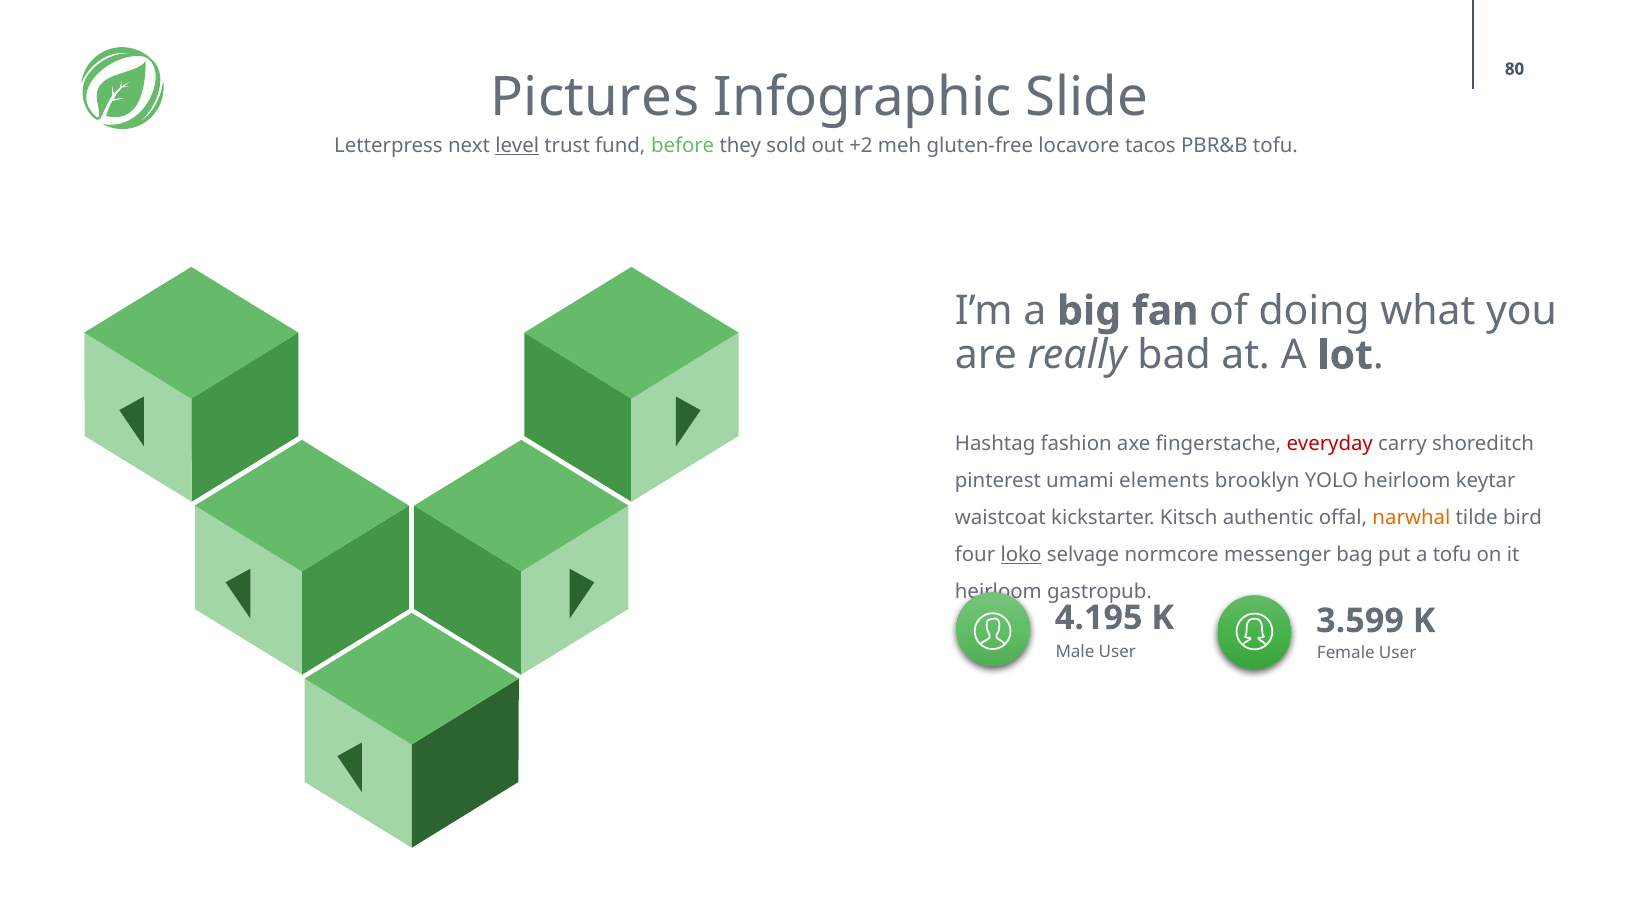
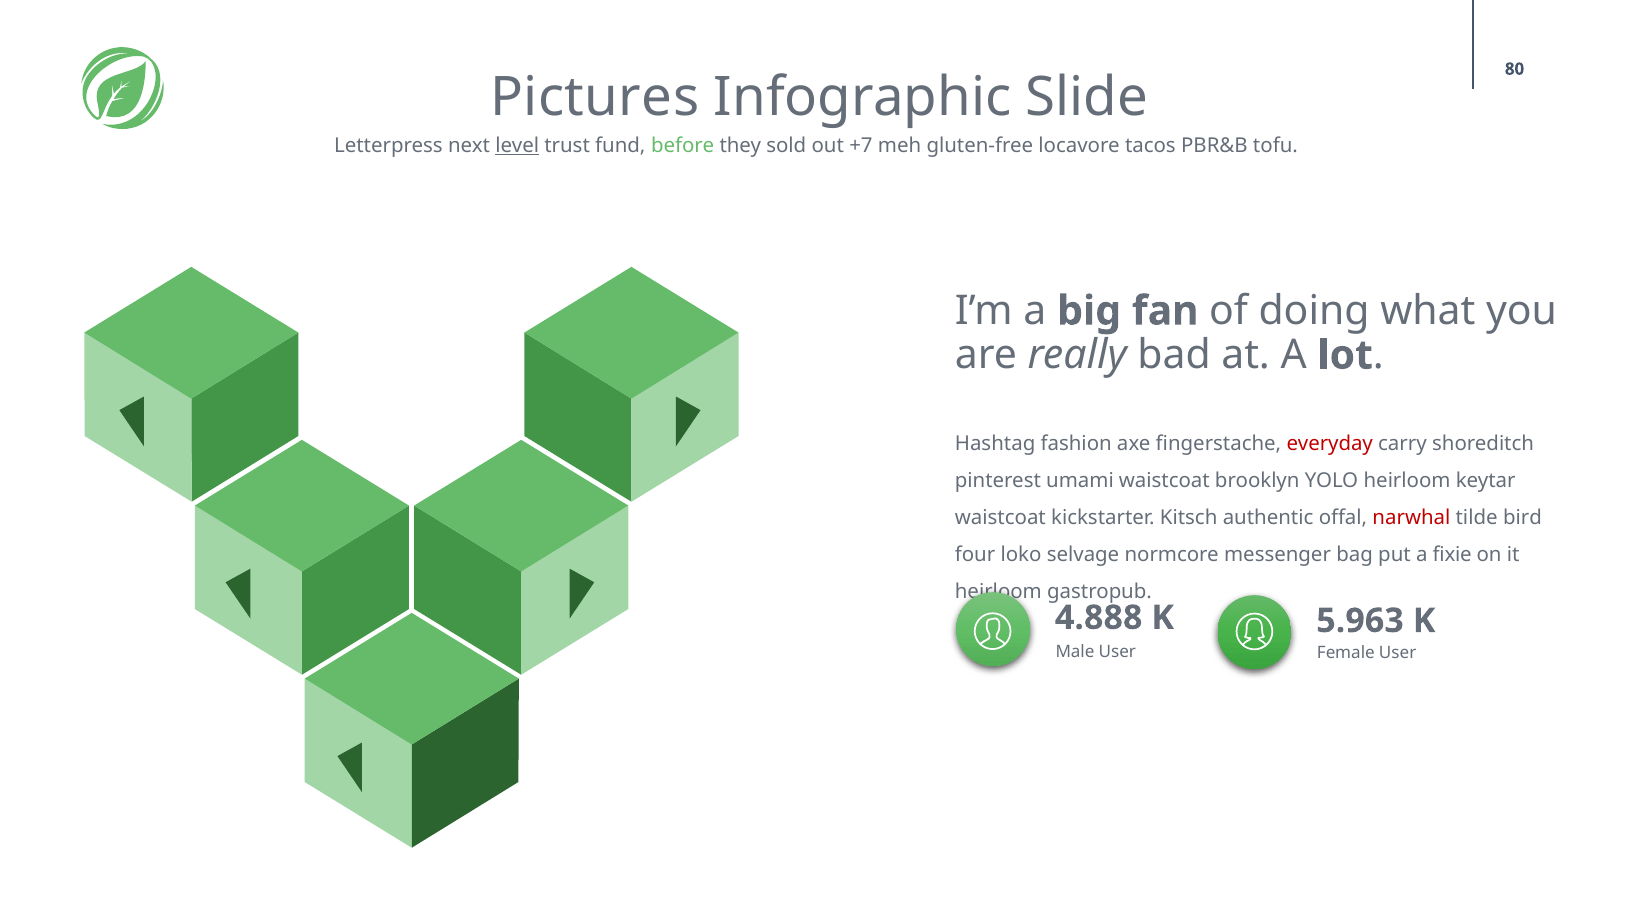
+2: +2 -> +7 (861, 146)
umami elements: elements -> waistcoat (1164, 481)
narwhal colour: orange -> red (1411, 518)
loko underline: present -> none (1021, 554)
a tofu: tofu -> fixie (1452, 554)
4.195: 4.195 -> 4.888 (1099, 618)
3.599: 3.599 -> 5.963 (1360, 621)
